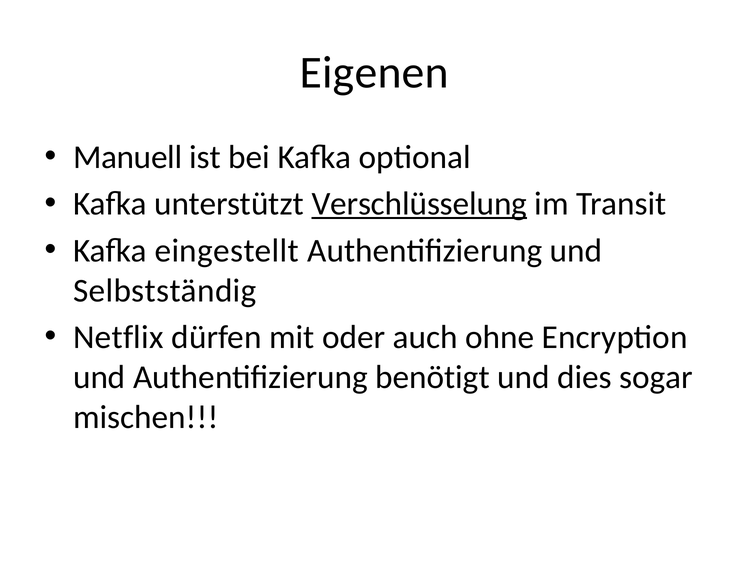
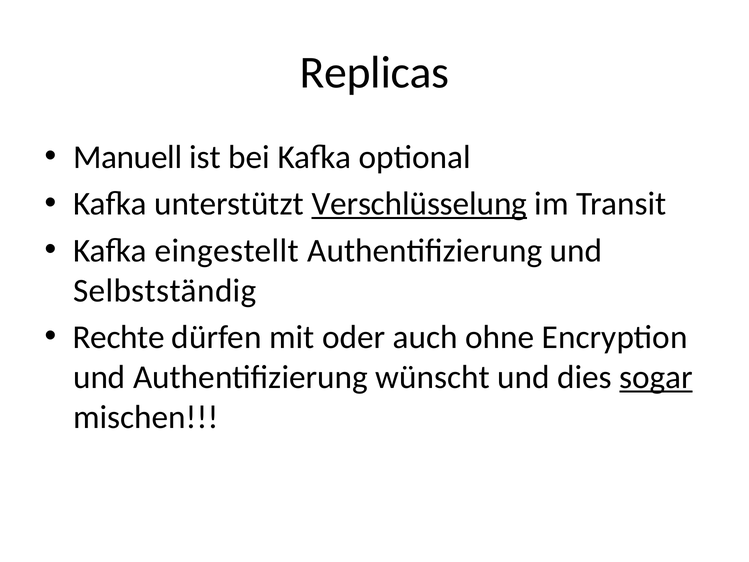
Eigenen: Eigenen -> Replicas (374, 73)
Netflix: Netflix -> Rechte (119, 337)
benötigt: benötigt -> wünscht (433, 377)
sogar underline: none -> present (656, 377)
